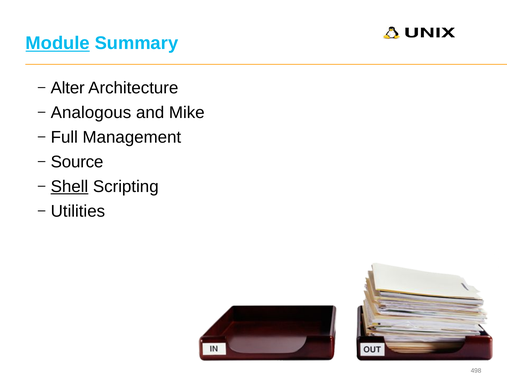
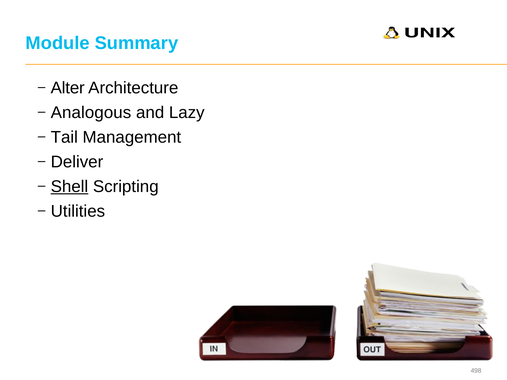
Module underline: present -> none (58, 43)
Mike: Mike -> Lazy (187, 113)
Full: Full -> Tail (64, 137)
Source: Source -> Deliver (77, 162)
